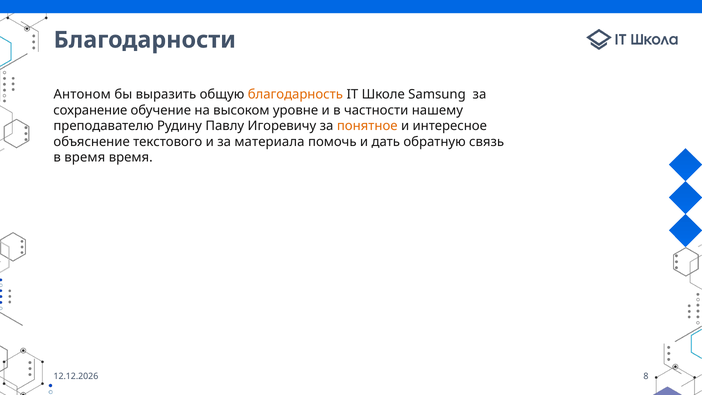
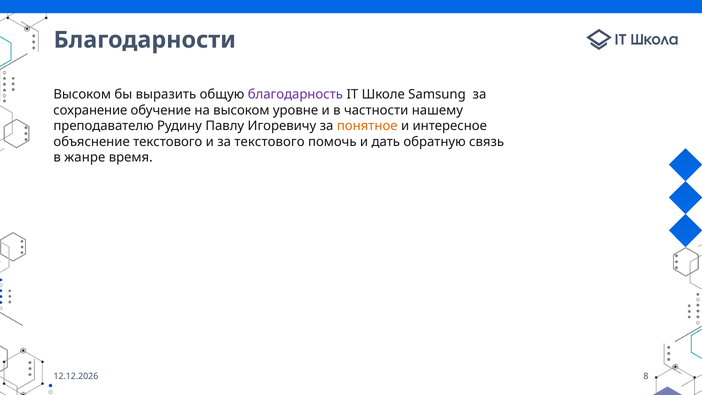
Антоном: Антоном -> Высоком (82, 94)
благодарность colour: orange -> purple (295, 94)
за материала: материала -> текстового (269, 142)
в время: время -> жанре (85, 158)
